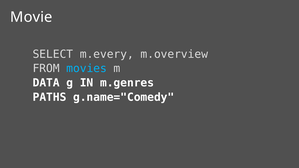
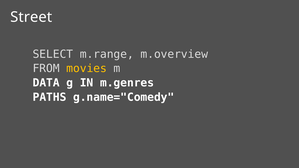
Movie: Movie -> Street (31, 17)
m.every: m.every -> m.range (107, 54)
movies colour: light blue -> yellow (87, 69)
